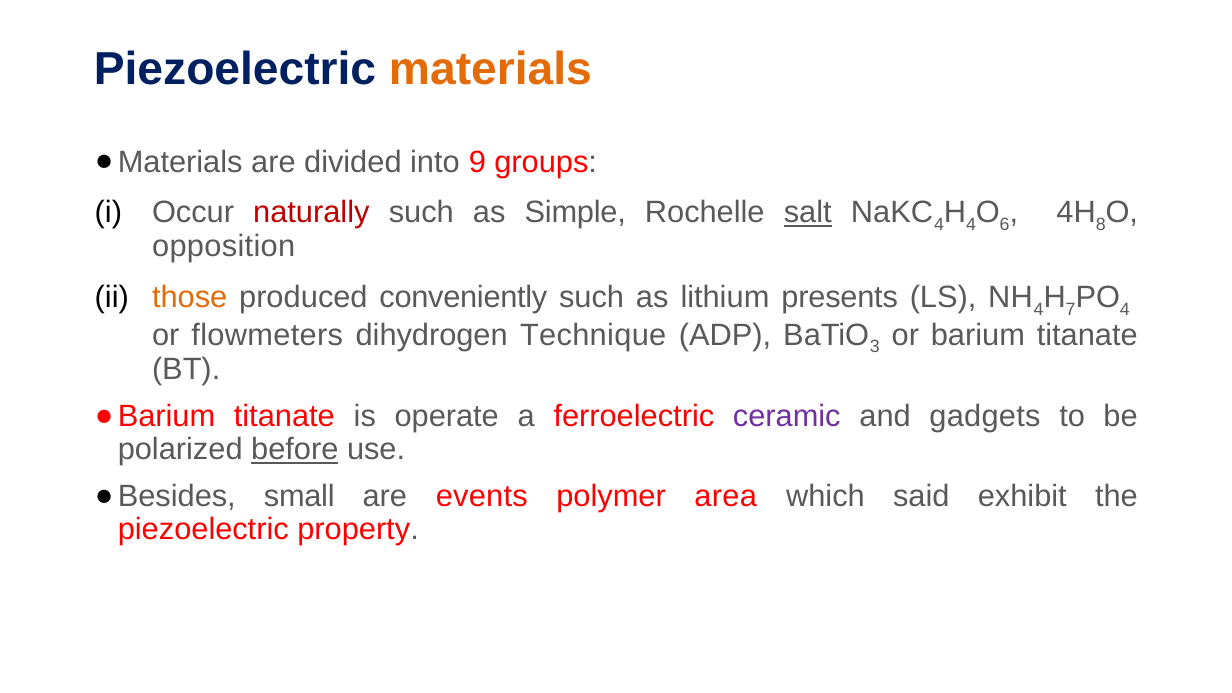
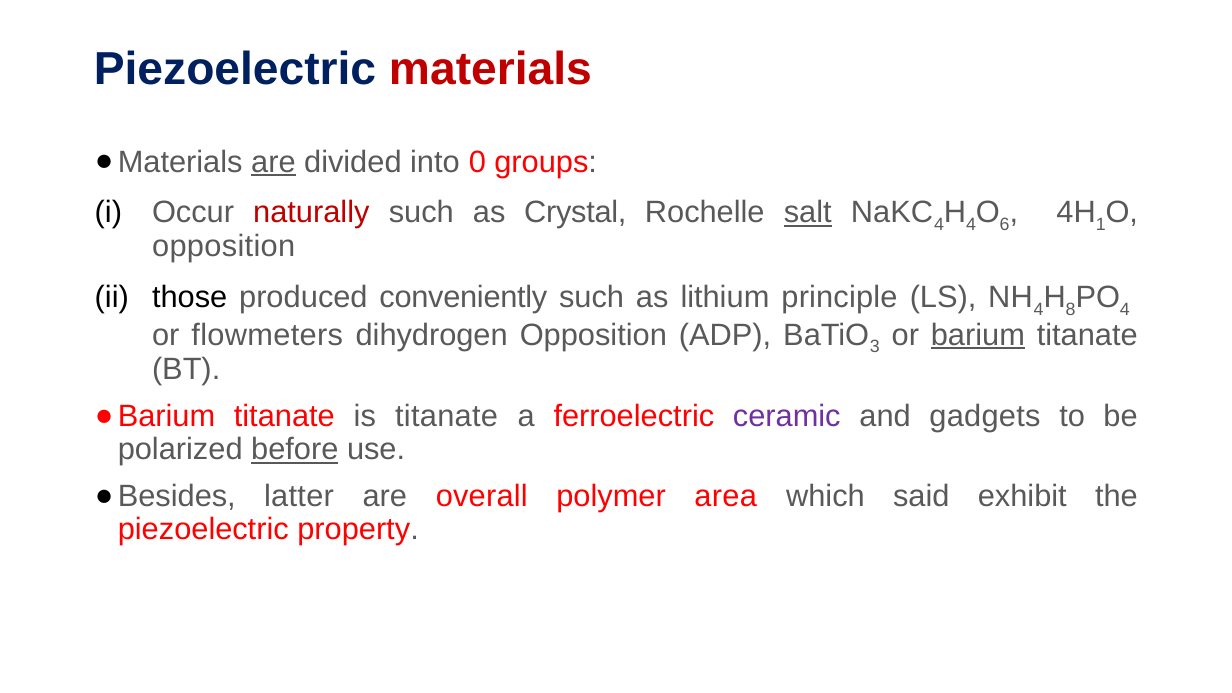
materials colour: orange -> red (490, 69)
are underline: none -> present (273, 162)
9: 9 -> 0 (477, 162)
Simple: Simple -> Crystal (575, 212)
8: 8 -> 1 (1101, 224)
those colour: orange -> black (190, 297)
presents: presents -> principle (839, 297)
7: 7 -> 8 (1071, 309)
dihydrogen Technique: Technique -> Opposition (593, 335)
barium underline: none -> present (978, 335)
is operate: operate -> titanate (447, 416)
small: small -> latter (299, 496)
events: events -> overall (482, 496)
